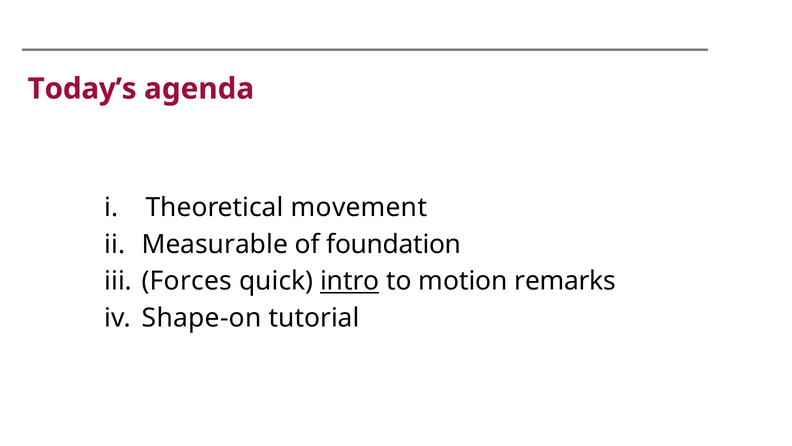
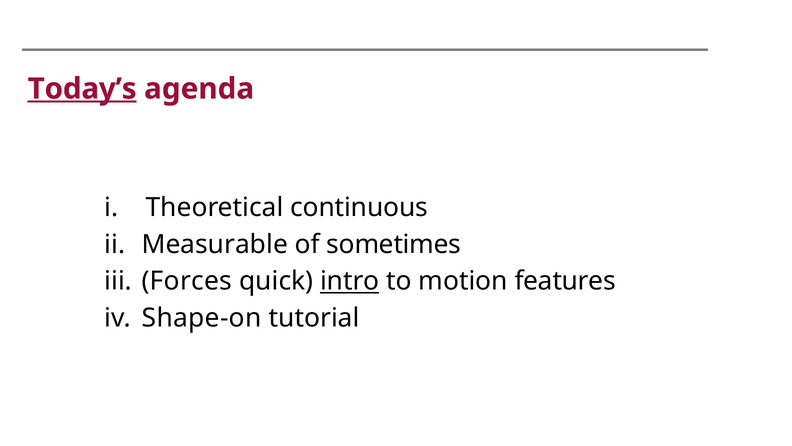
Today’s underline: none -> present (82, 89)
movement: movement -> continuous (359, 207)
foundation: foundation -> sometimes (394, 244)
remarks: remarks -> features (565, 281)
